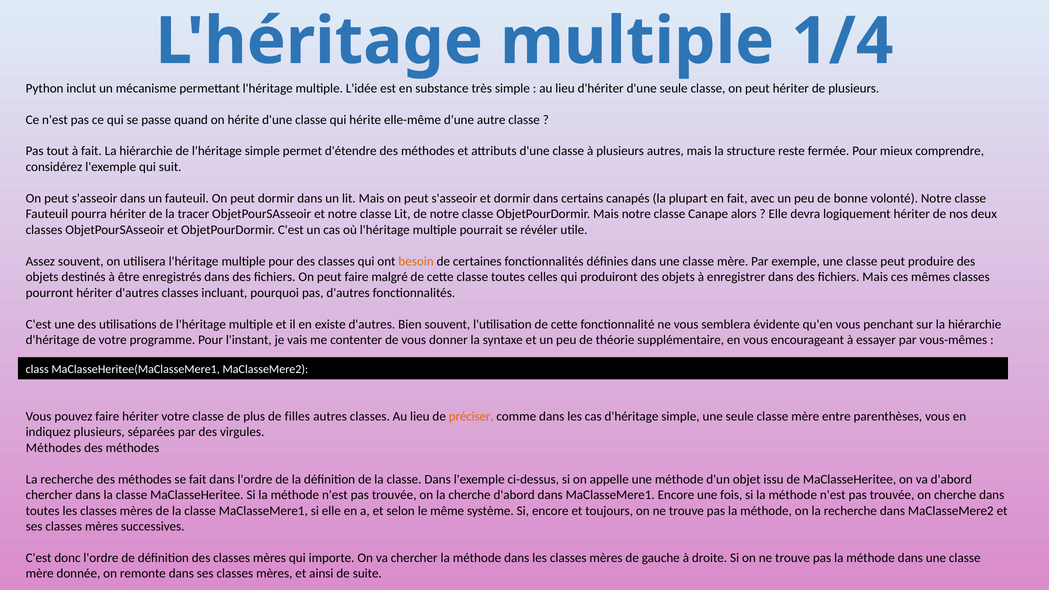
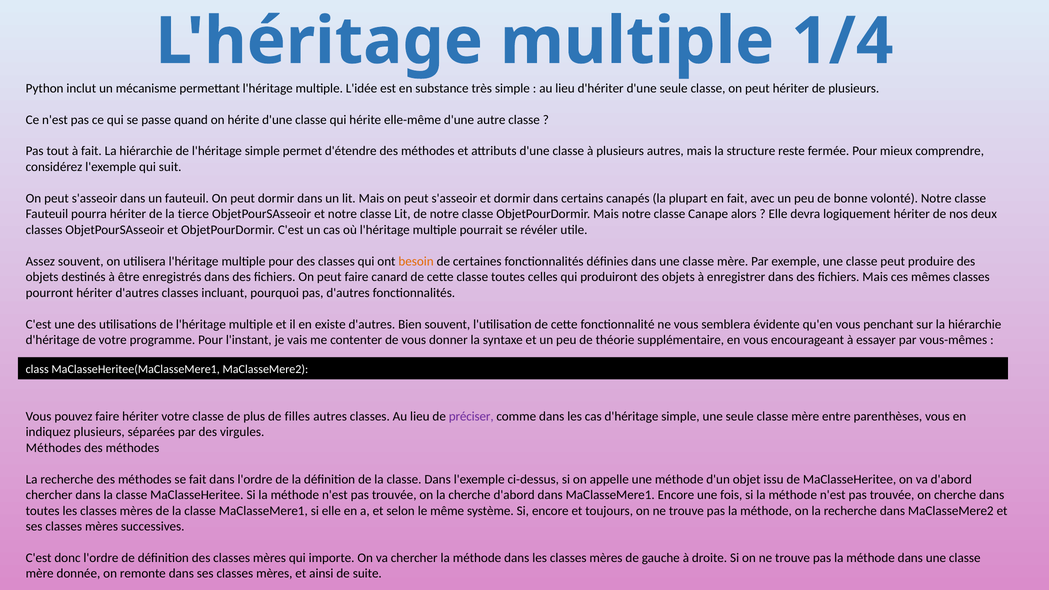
tracer: tracer -> tierce (193, 214)
malgré: malgré -> canard (390, 277)
préciser colour: orange -> purple (471, 416)
